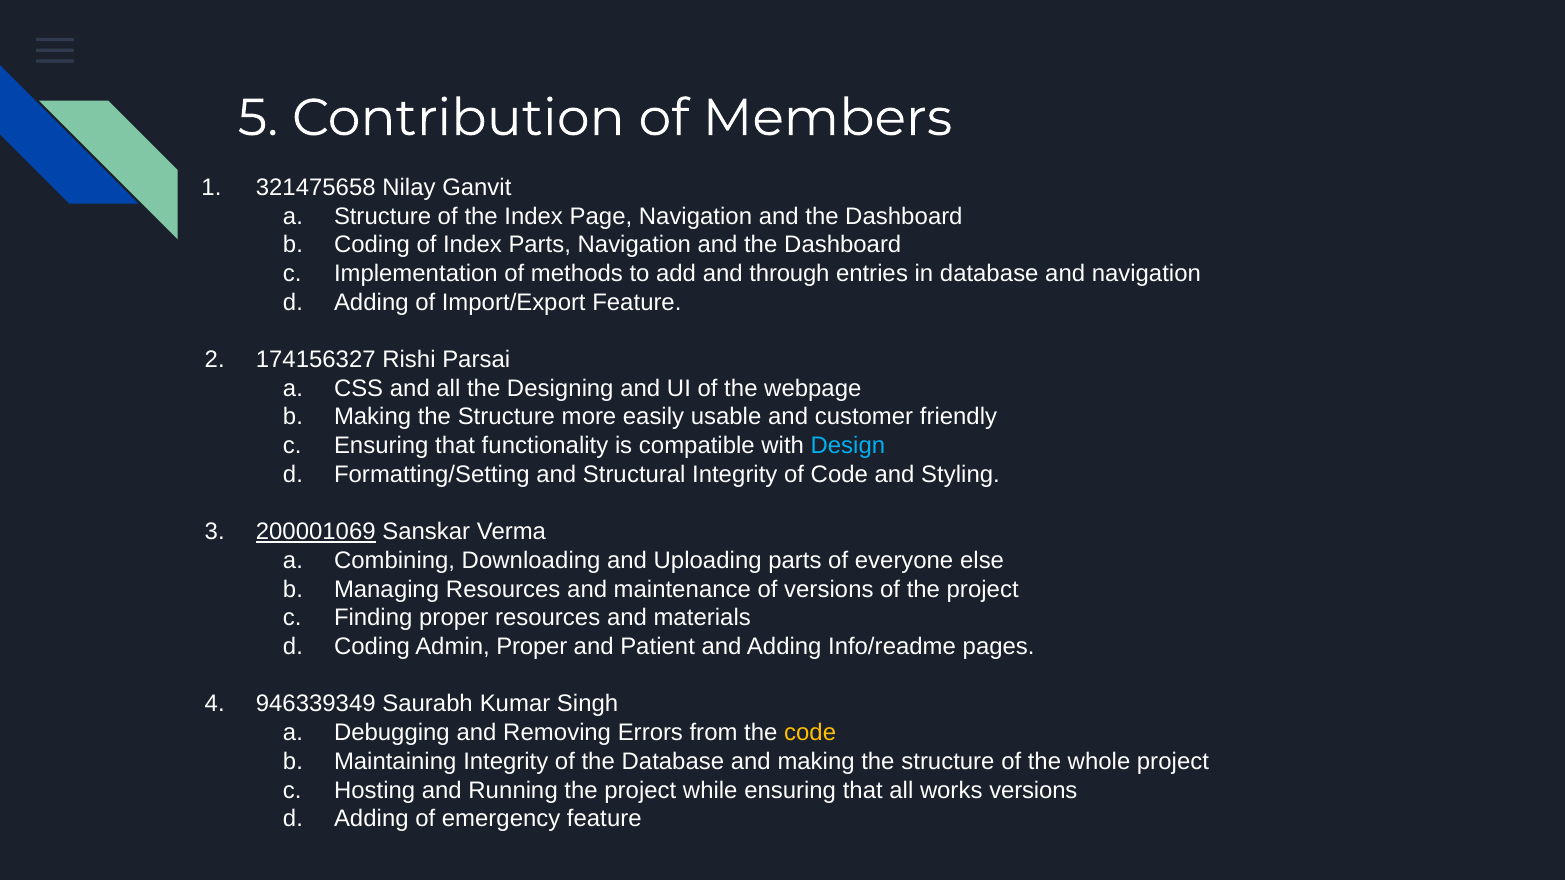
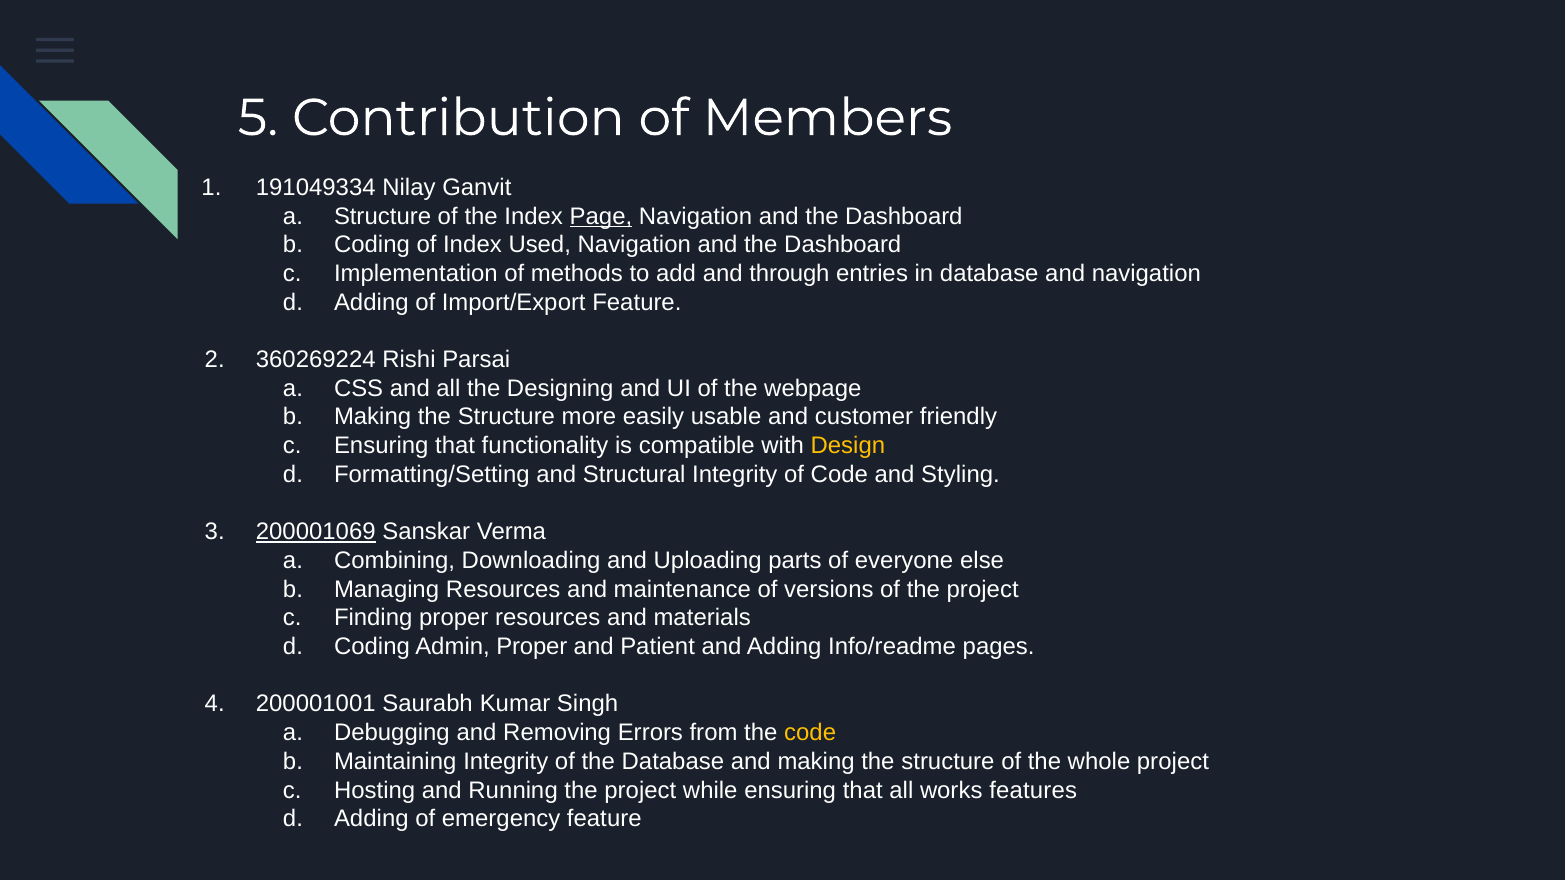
321475658: 321475658 -> 191049334 (316, 188)
Page underline: none -> present (601, 216)
Index Parts: Parts -> Used (540, 245)
174156327: 174156327 -> 360269224 (316, 360)
Design colour: light blue -> yellow (848, 446)
946339349: 946339349 -> 200001001 (316, 704)
works versions: versions -> features (1033, 791)
